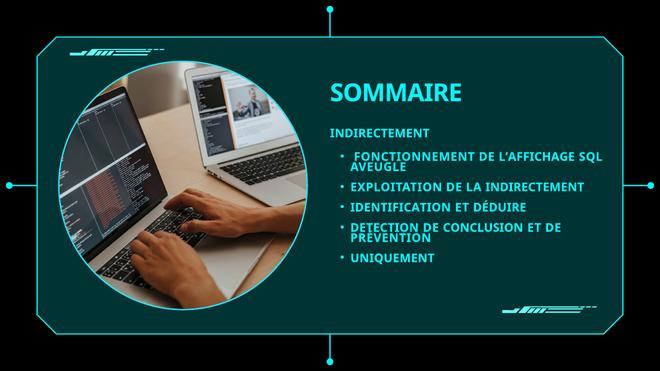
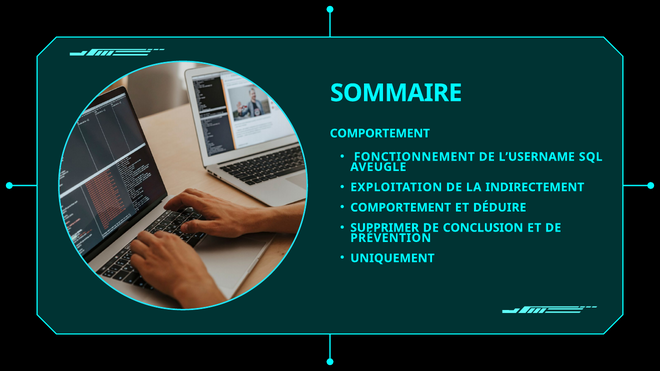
INDIRECTEMENT: INDIRECTEMENT -> COMPORTEMENT (380, 133)
L’AFFICHAGE: L’AFFICHAGE -> L’USERNAME (537, 157)
IDENTIFICATION: IDENTIFICATION -> COMPORTEMENT (401, 208)
DETECTION: DETECTION -> SUPPRIMER (385, 228)
